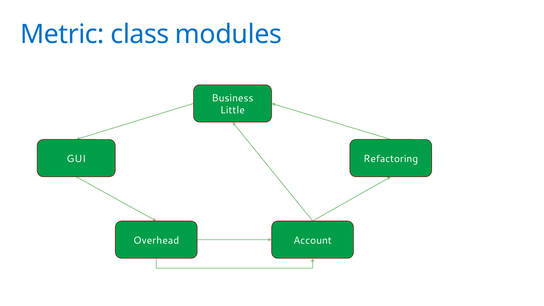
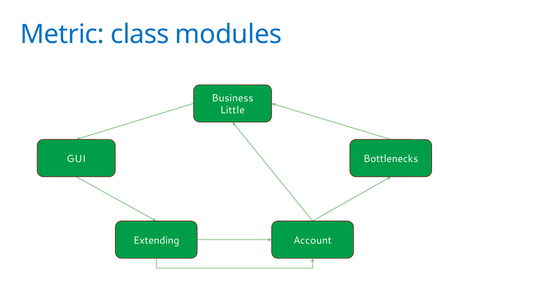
Refactoring: Refactoring -> Bottlenecks (391, 159)
Overhead: Overhead -> Extending (156, 240)
